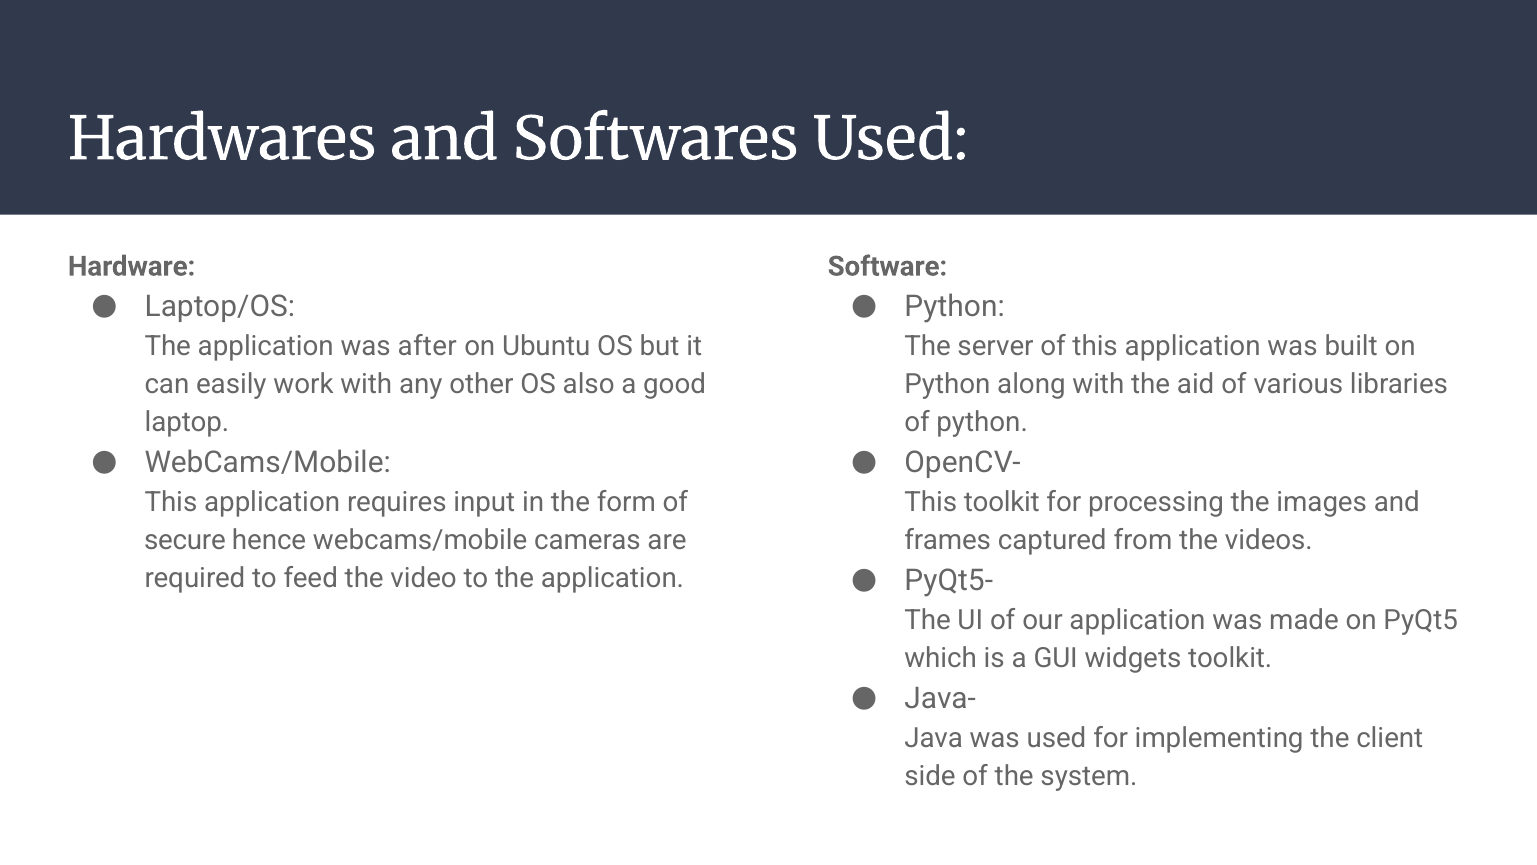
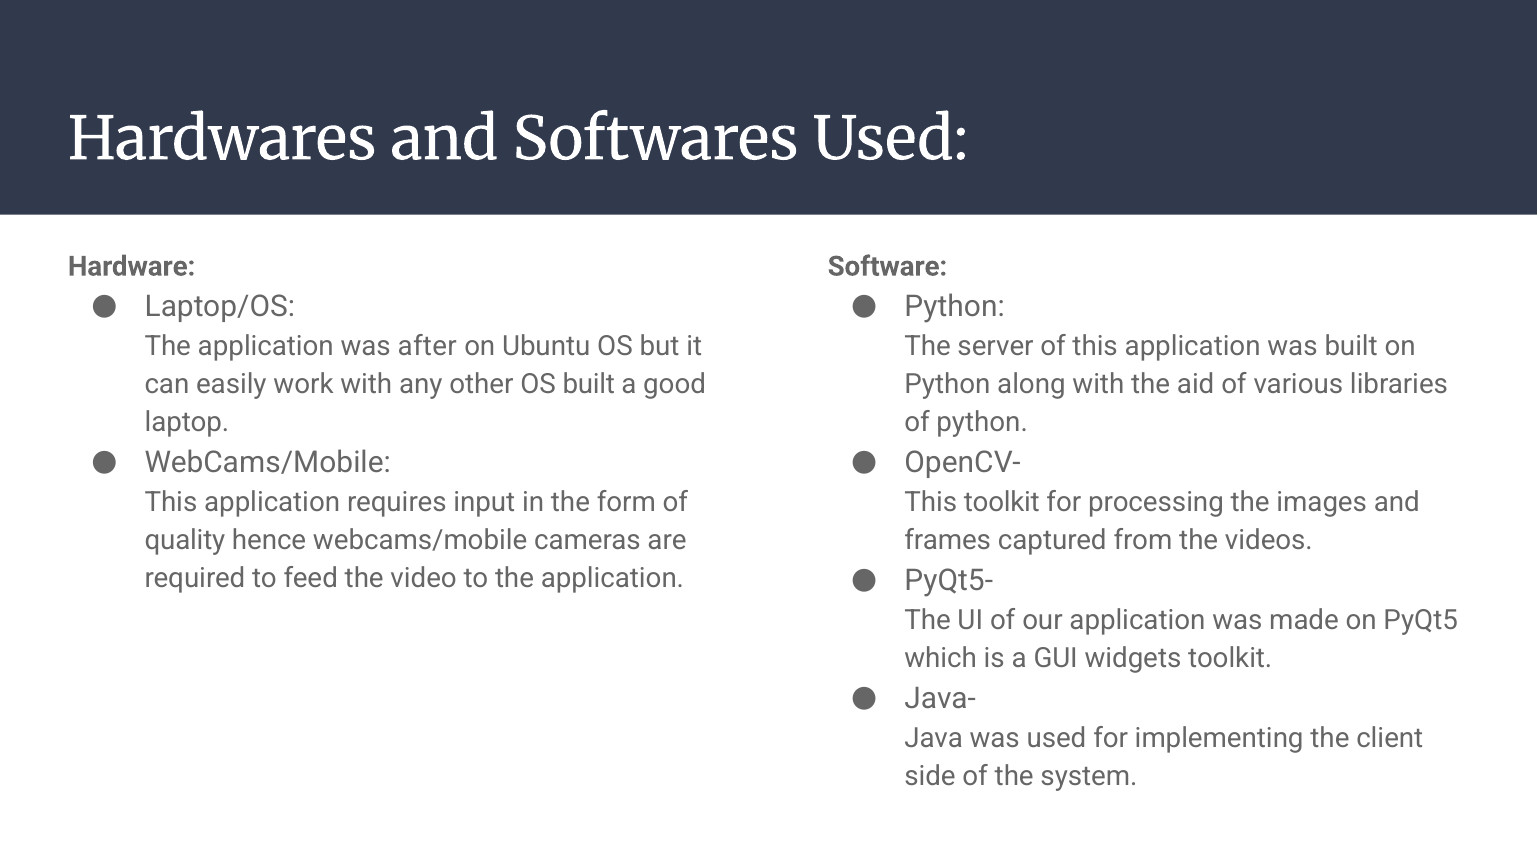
OS also: also -> built (589, 384)
secure: secure -> quality (185, 540)
